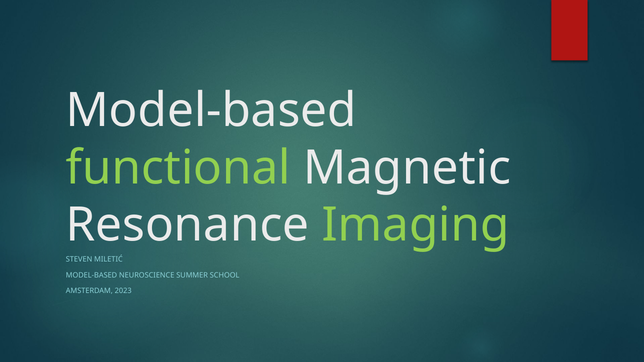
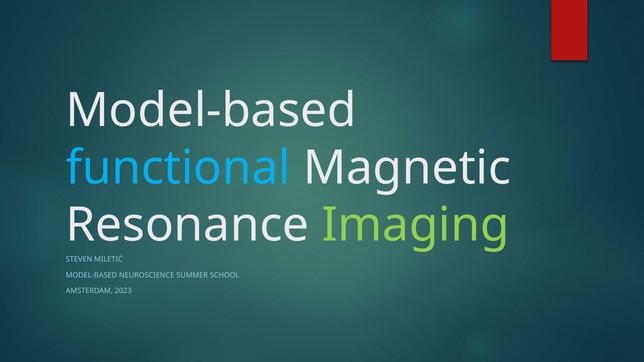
functional colour: light green -> light blue (178, 168)
